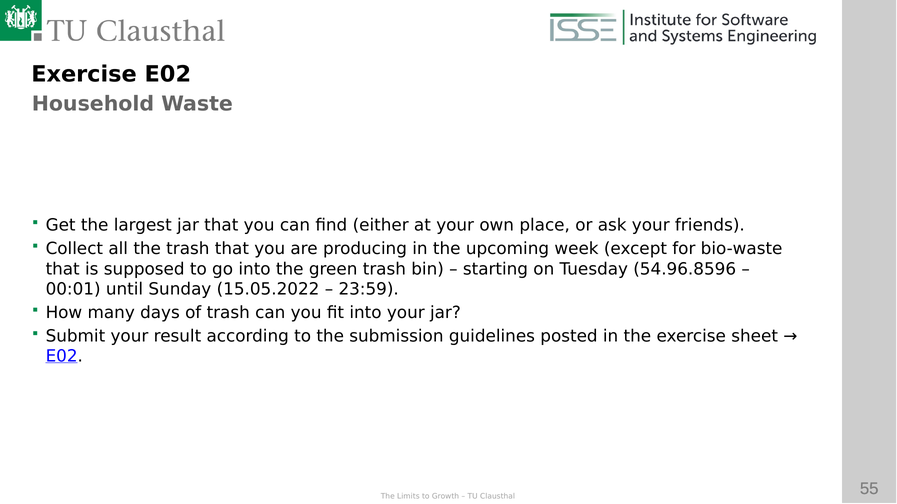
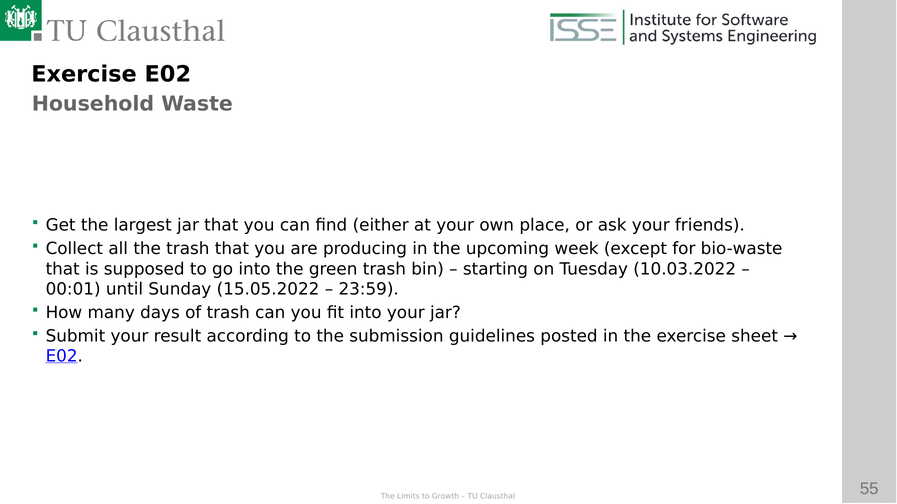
54.96.8596: 54.96.8596 -> 10.03.2022 (685, 269)
